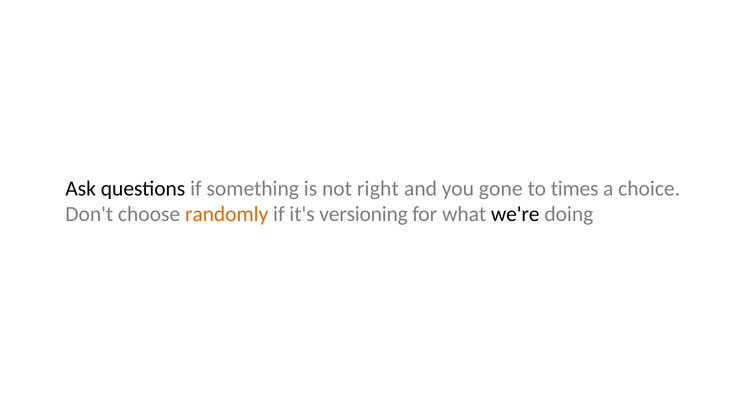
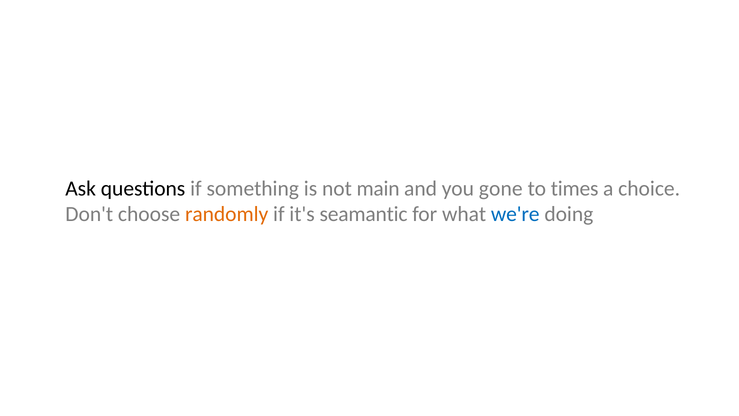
right: right -> main (378, 188)
versioning: versioning -> seamantic (364, 214)
we're colour: black -> blue (515, 214)
